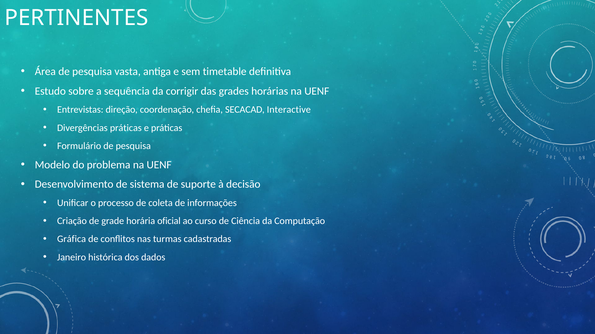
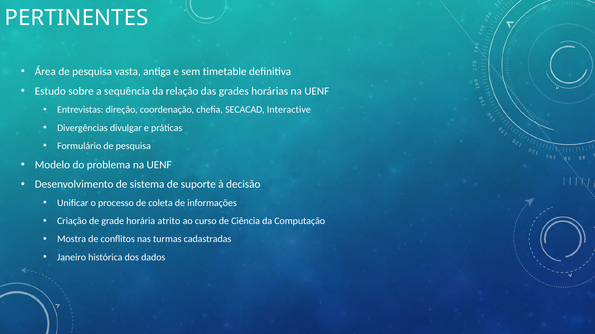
corrigir: corrigir -> relação (182, 91)
Divergências práticas: práticas -> divulgar (126, 128)
oficial: oficial -> atrito (169, 221)
Gráfica: Gráfica -> Mostra (72, 240)
